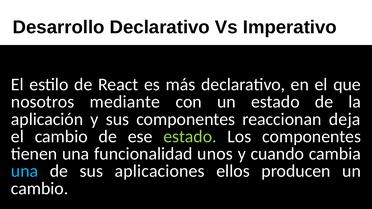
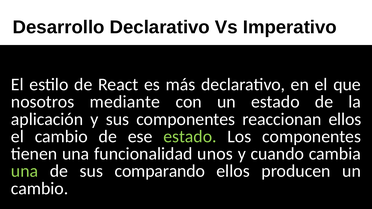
reaccionan deja: deja -> ellos (345, 119)
una colour: light blue -> light green (25, 171)
aplicaciones: aplicaciones -> comparando (160, 171)
